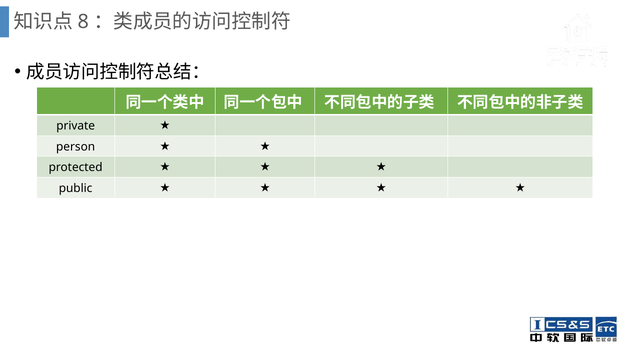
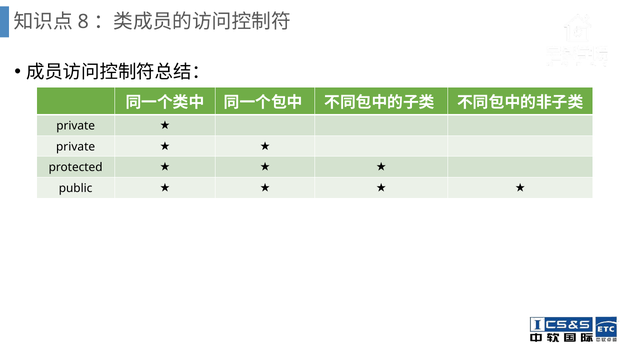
person: person -> private (76, 147)
